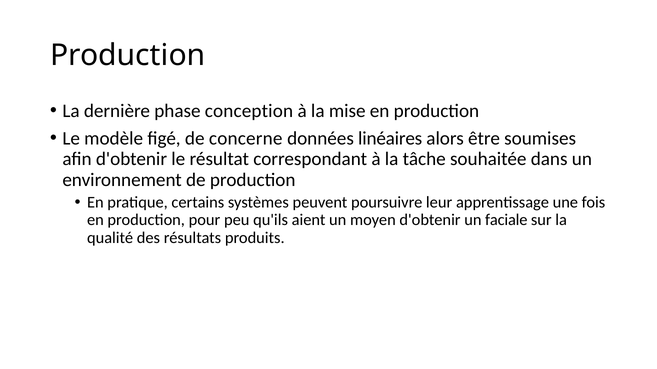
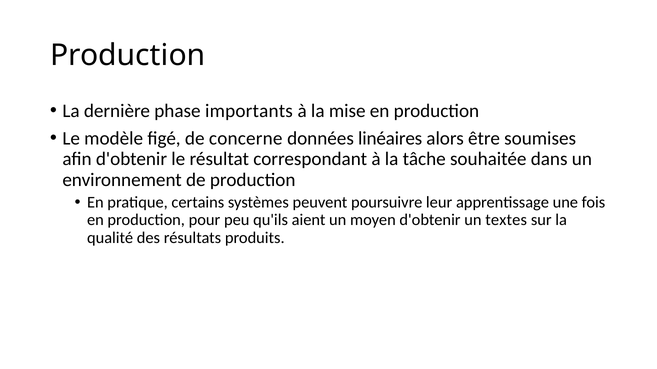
conception: conception -> importants (249, 111)
faciale: faciale -> textes (506, 220)
